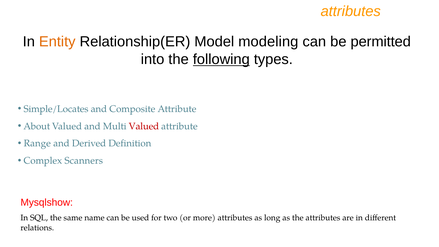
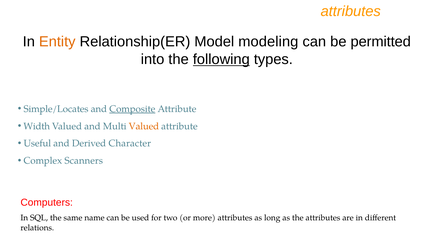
Composite underline: none -> present (132, 109)
About: About -> Width (37, 126)
Valued colour: red -> orange (144, 126)
Range: Range -> Useful (37, 143)
Definition: Definition -> Character (130, 143)
Mysqlshow: Mysqlshow -> Computers (47, 202)
